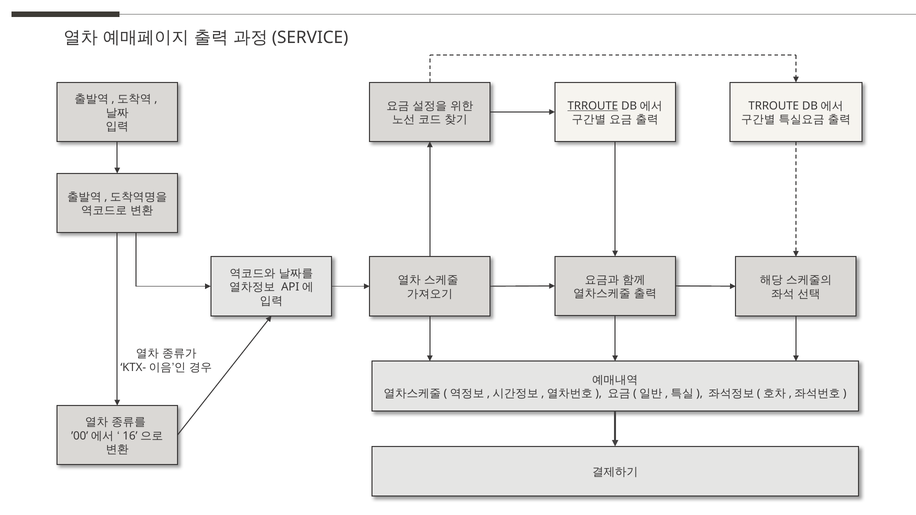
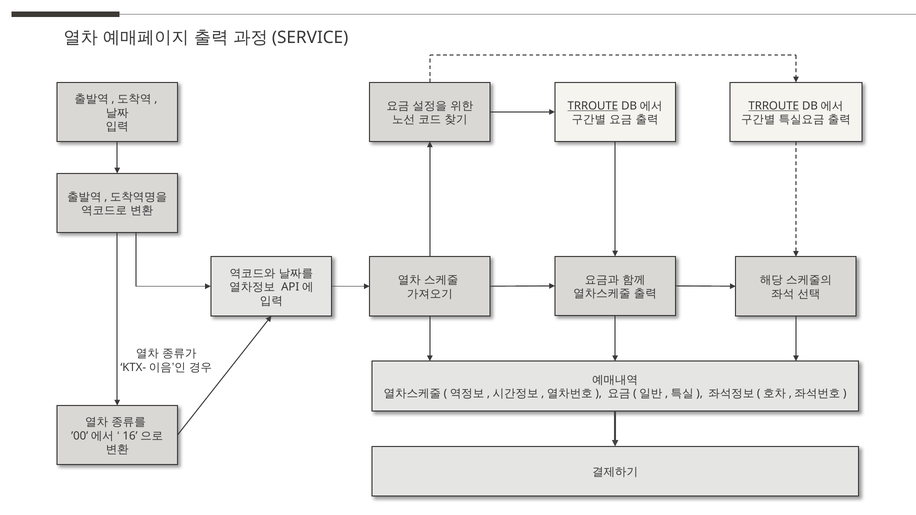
TRROUTE underline: none -> present (774, 106)
